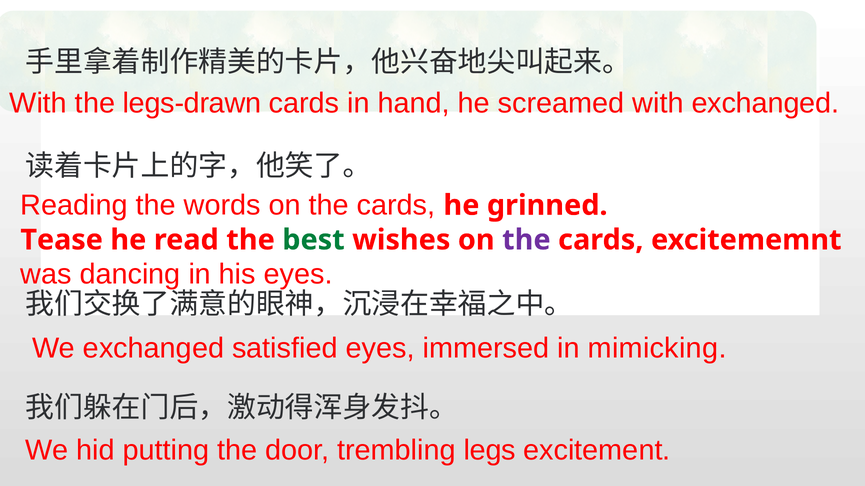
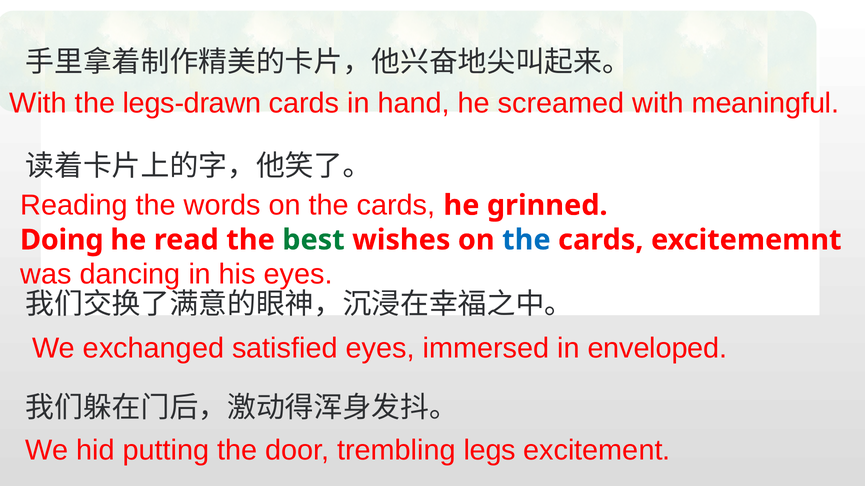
with exchanged: exchanged -> meaningful (765, 103)
Tease: Tease -> Doing (62, 240)
the colour: purple -> blue (526, 240)
mimicking: mimicking -> enveloped (657, 349)
